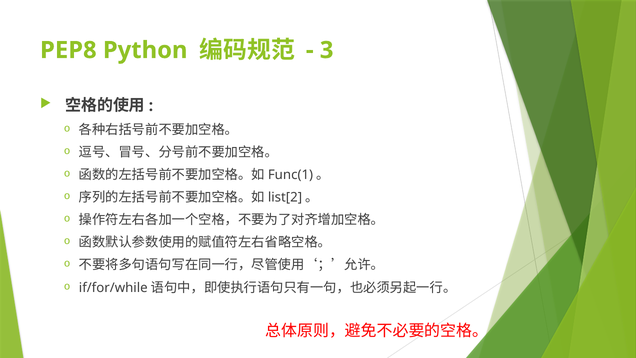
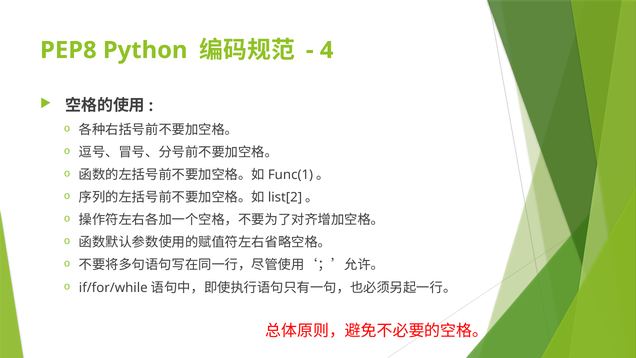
3: 3 -> 4 (327, 50)
